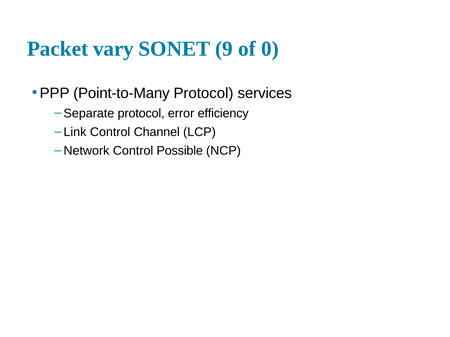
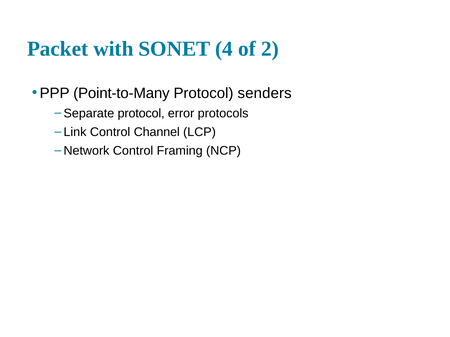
vary: vary -> with (113, 49)
9: 9 -> 4 (224, 49)
0: 0 -> 2 (270, 49)
services: services -> senders (265, 93)
efficiency: efficiency -> protocols (223, 113)
Possible: Possible -> Framing (180, 151)
